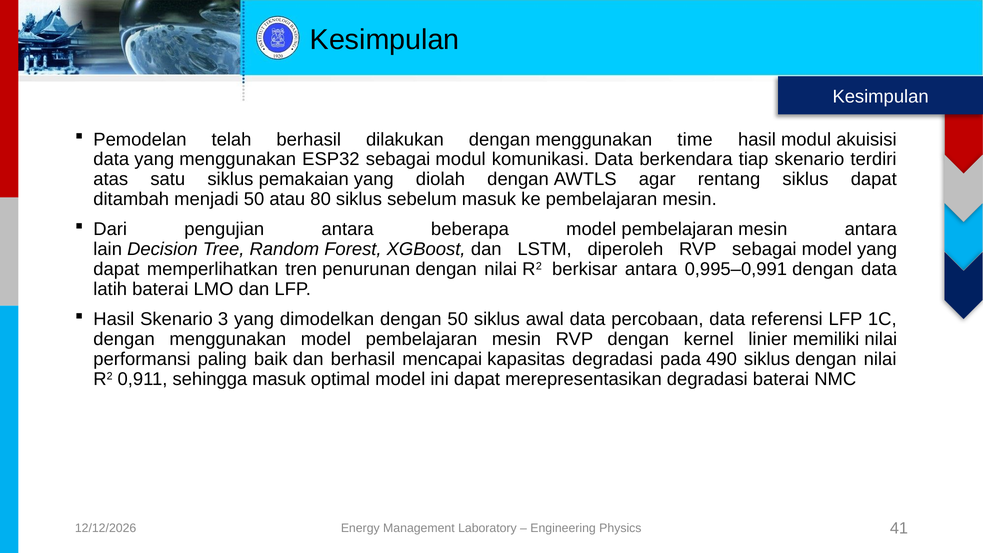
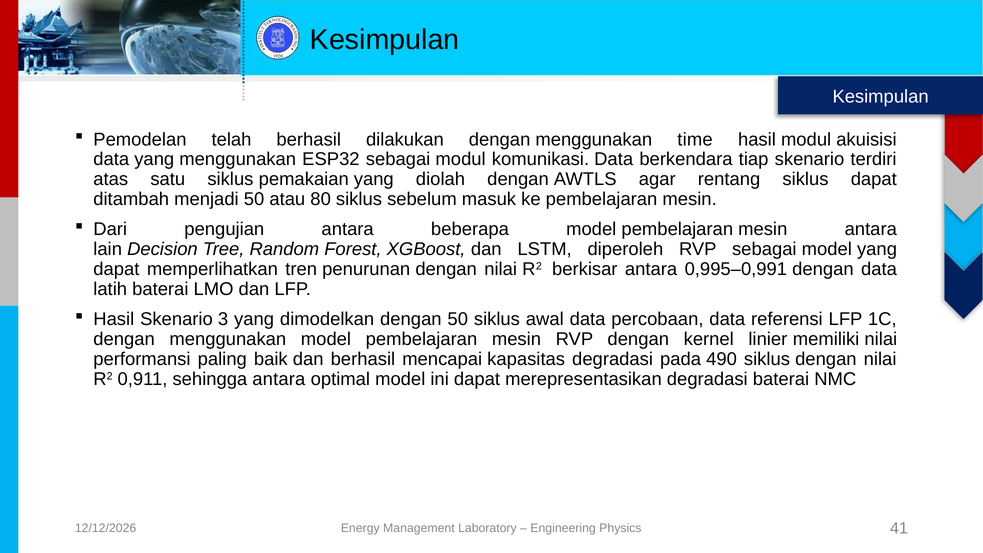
sehingga masuk: masuk -> antara (279, 379)
